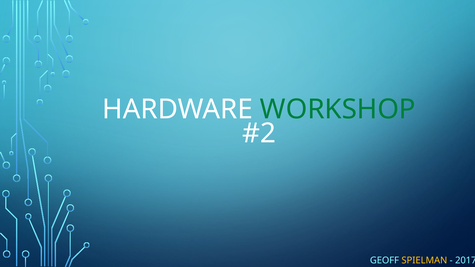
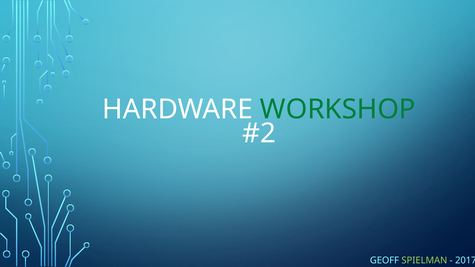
SPIELMAN colour: yellow -> light green (424, 261)
